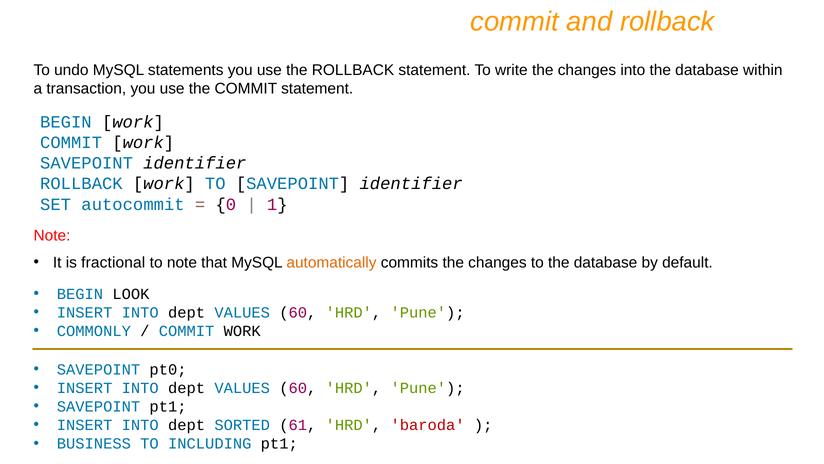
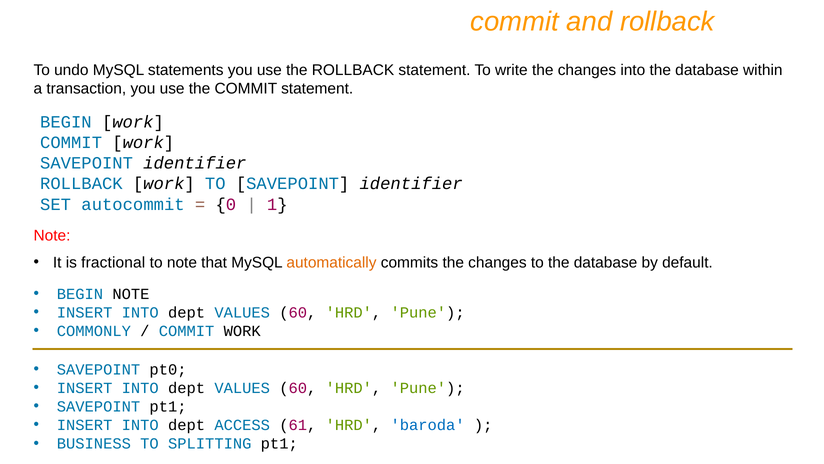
BEGIN LOOK: LOOK -> NOTE (131, 294)
SORTED: SORTED -> ACCESS (242, 425)
baroda colour: red -> blue (428, 425)
INCLUDING: INCLUDING -> SPLITTING (210, 443)
